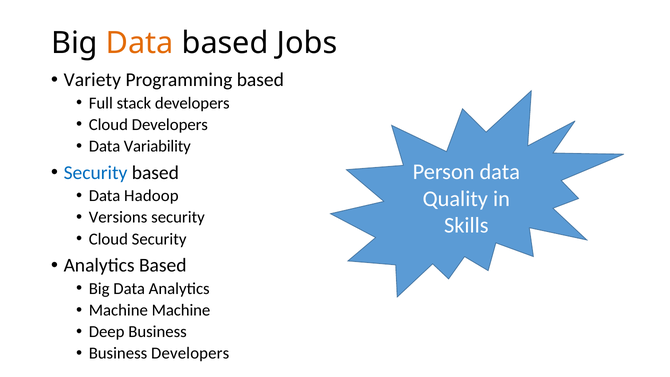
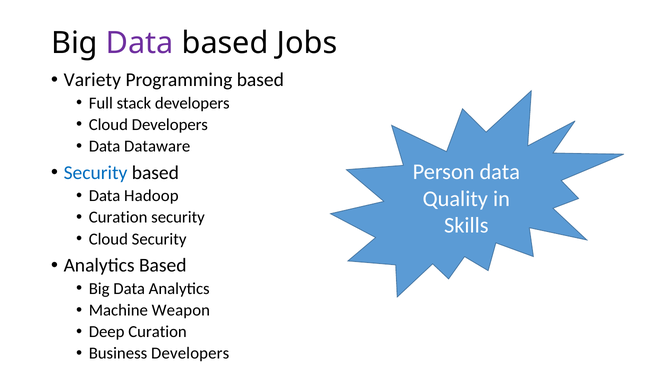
Data colour: orange -> purple (140, 43)
Variability: Variability -> Dataware (157, 146)
Versions: Versions -> Curation (118, 217)
Machine Machine: Machine -> Weapon (181, 310)
Deep Business: Business -> Curation (158, 332)
